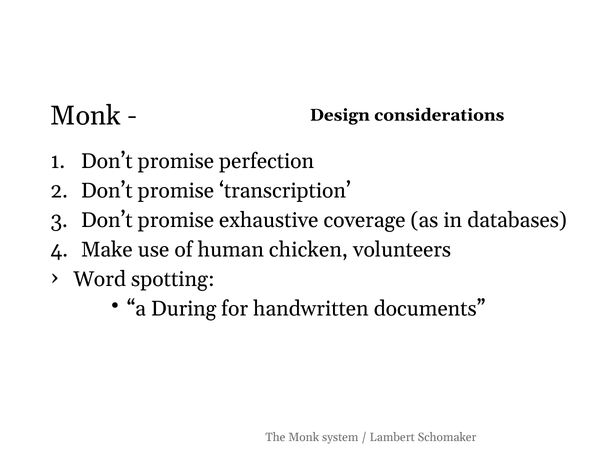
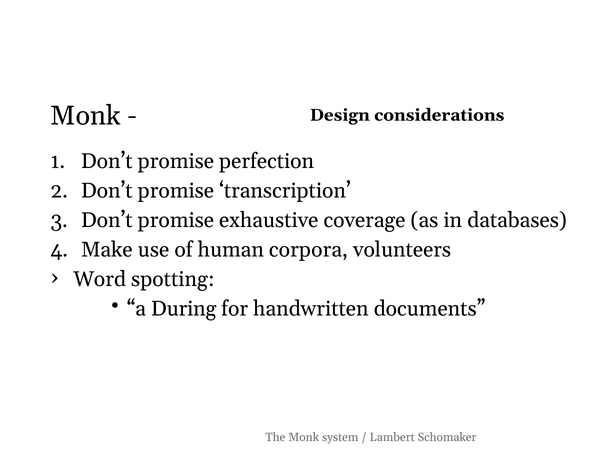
chicken: chicken -> corpora (308, 250)
